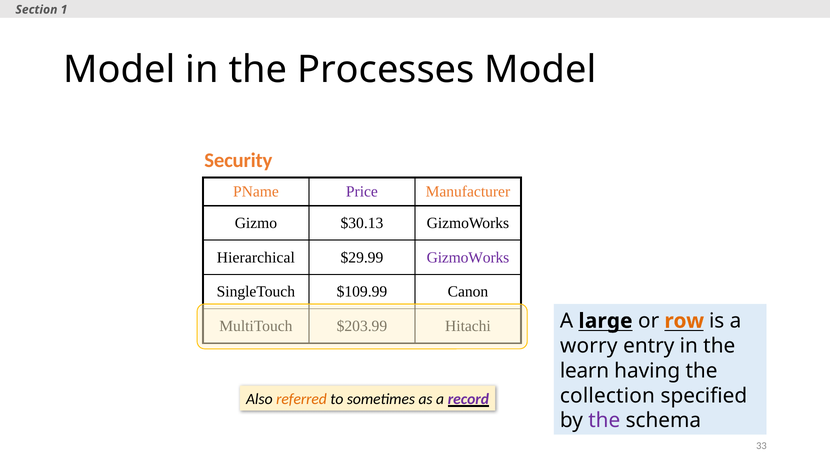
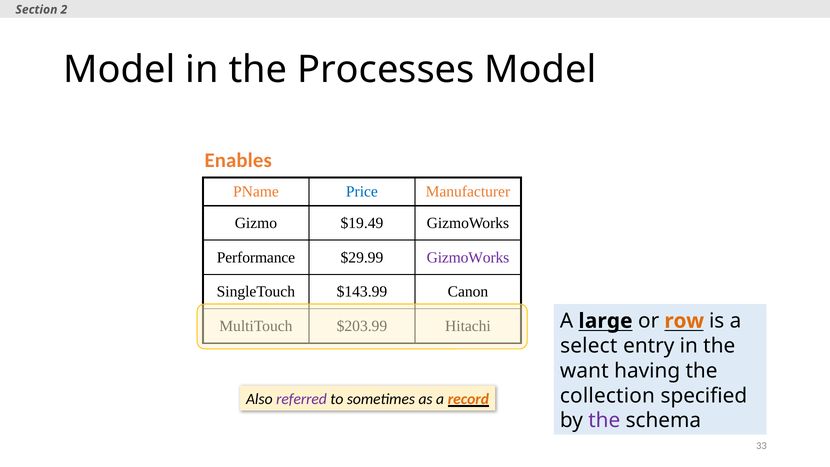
1: 1 -> 2 (64, 10)
Security: Security -> Enables (238, 161)
Price colour: purple -> blue (362, 192)
$30.13: $30.13 -> $19.49 (362, 223)
Hierarchical: Hierarchical -> Performance (256, 257)
$109.99: $109.99 -> $143.99 (362, 292)
worry: worry -> select (589, 346)
learn: learn -> want (584, 371)
referred colour: orange -> purple (301, 399)
record colour: purple -> orange (468, 399)
